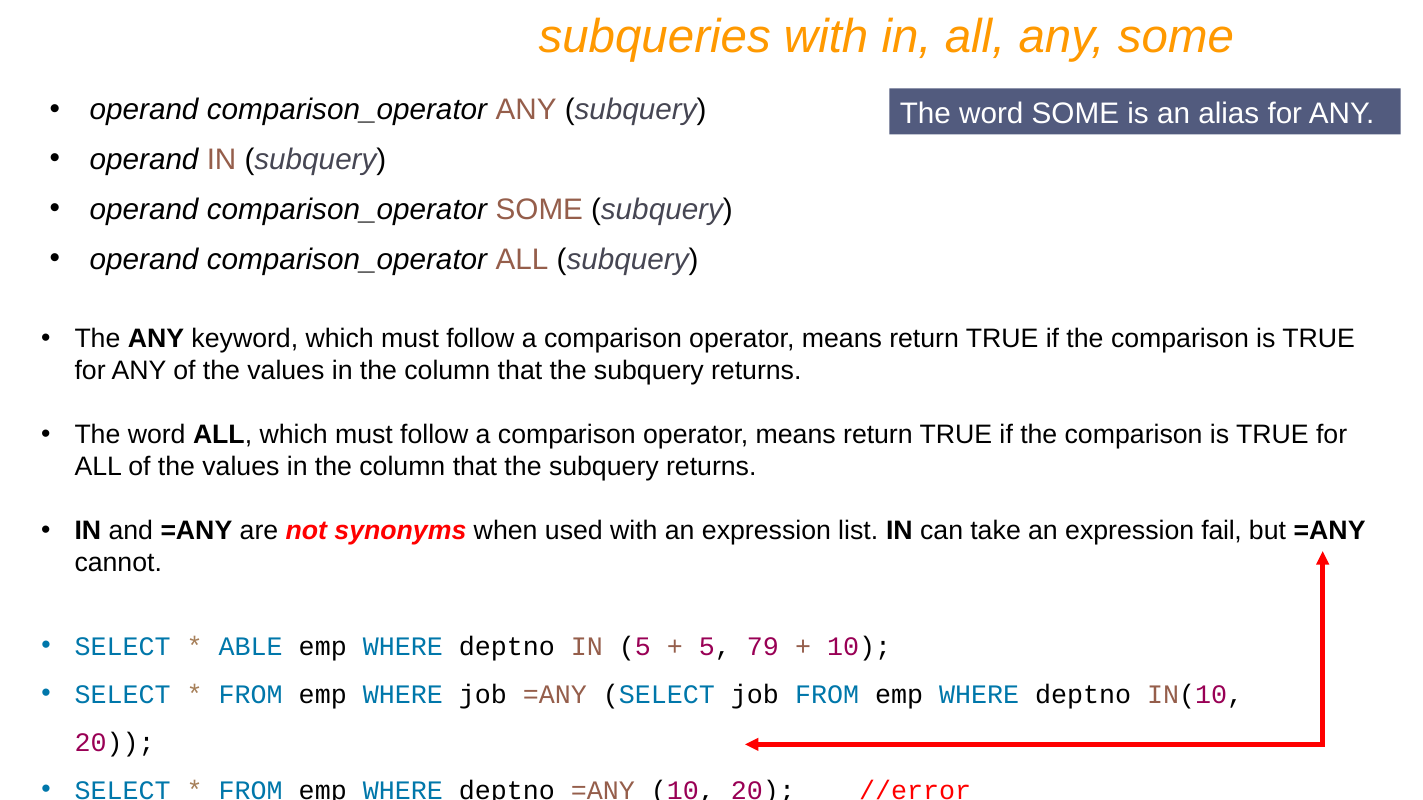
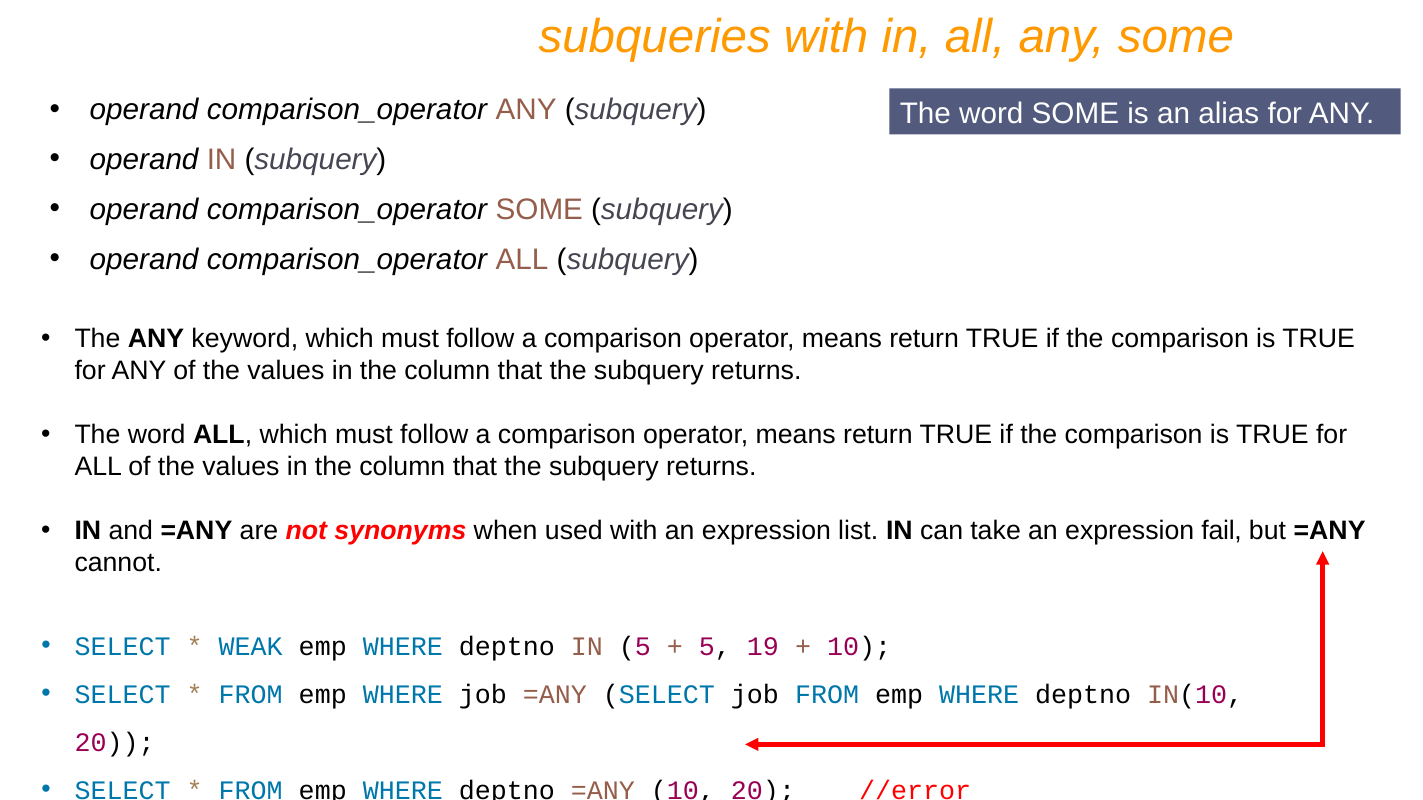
ABLE: ABLE -> WEAK (251, 647)
79: 79 -> 19 (763, 647)
